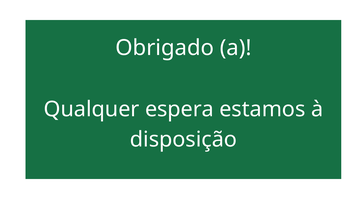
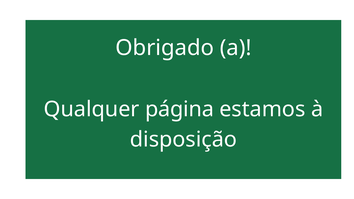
espera: espera -> página (179, 109)
